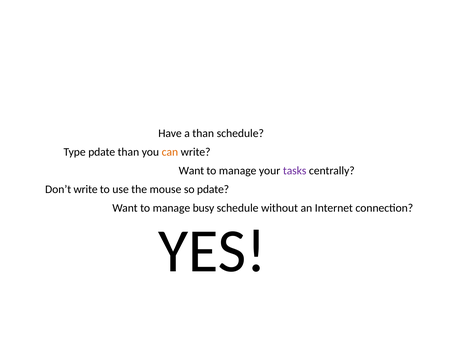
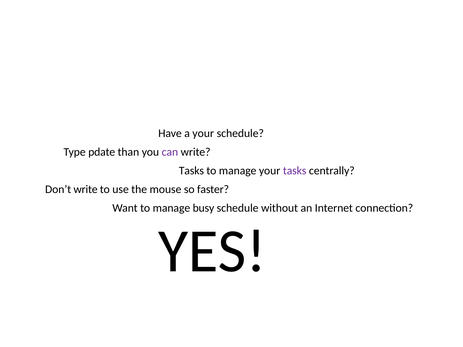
a than: than -> your (203, 134)
can colour: orange -> purple (170, 152)
Want: Want -> Tasks (191, 171)
so pdate: pdate -> faster (213, 190)
